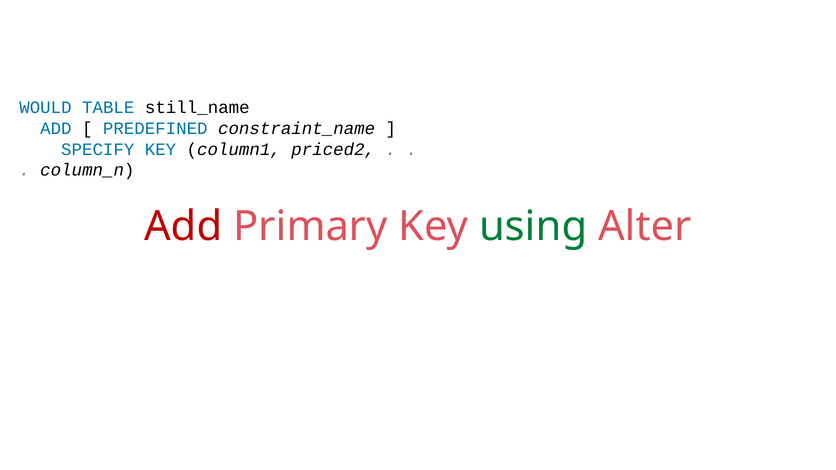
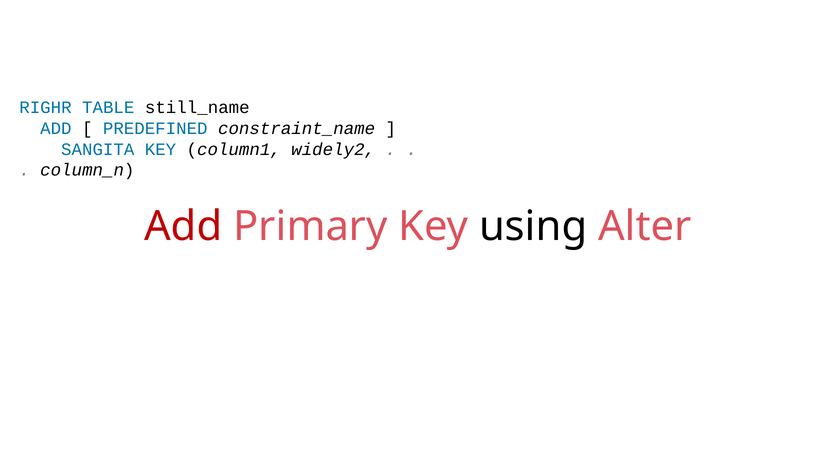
WOULD: WOULD -> RIGHR (45, 108)
SPECIFY: SPECIFY -> SANGITA (98, 149)
priced2: priced2 -> widely2 (333, 149)
using colour: green -> black (533, 227)
